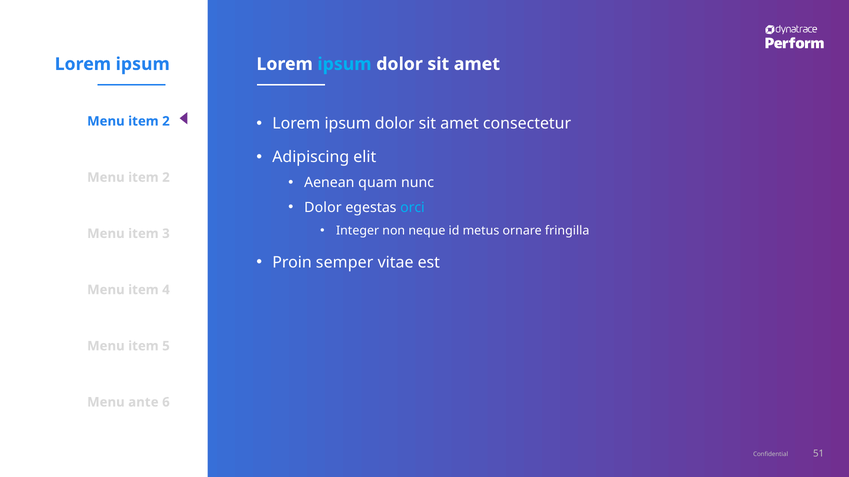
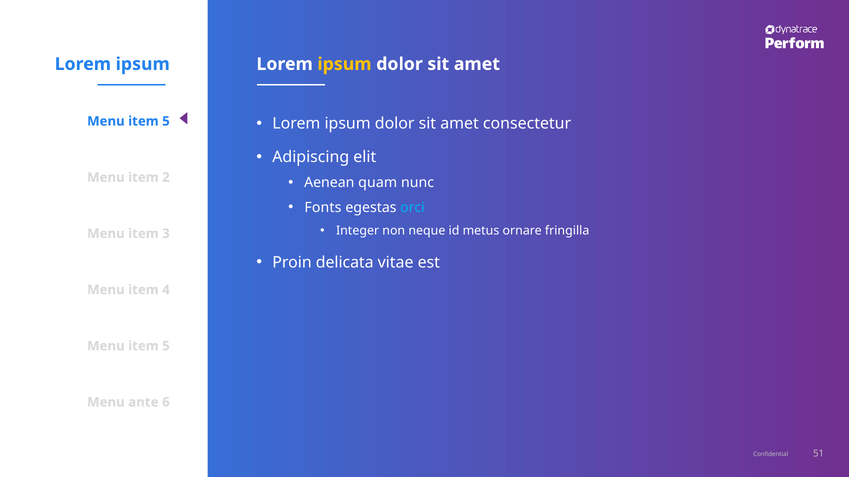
ipsum colour: light blue -> yellow (344, 64)
2: 2 -> 5 (166, 121)
Dolor: Dolor -> Fonts (323, 208)
semper: semper -> delicata (345, 263)
